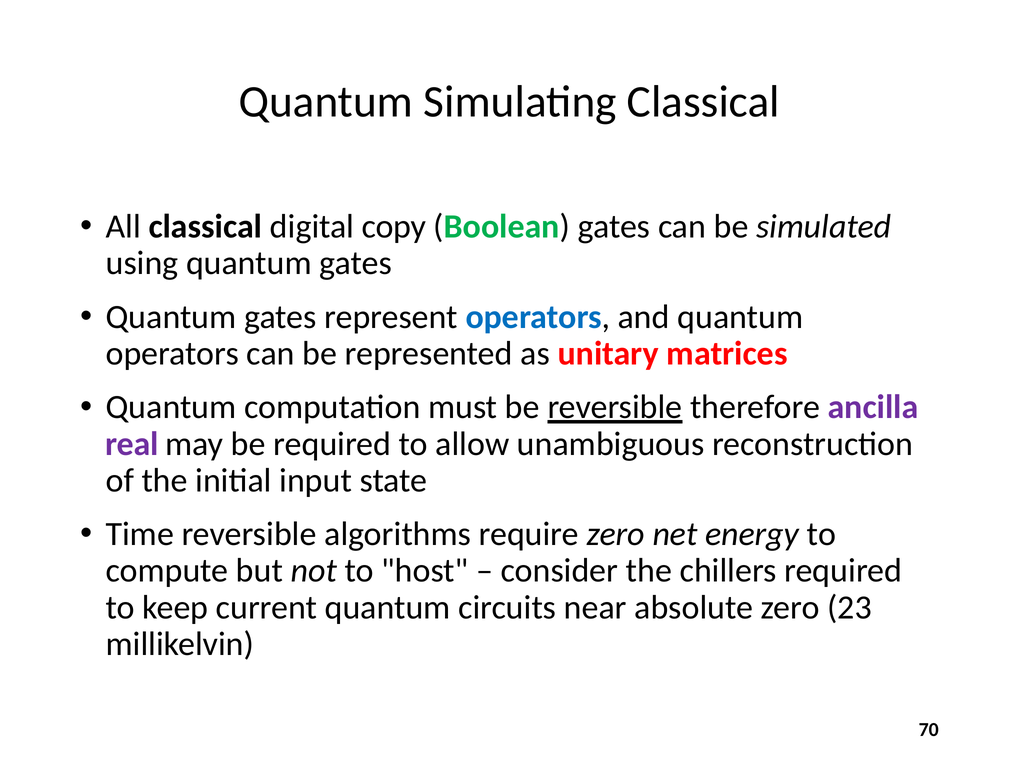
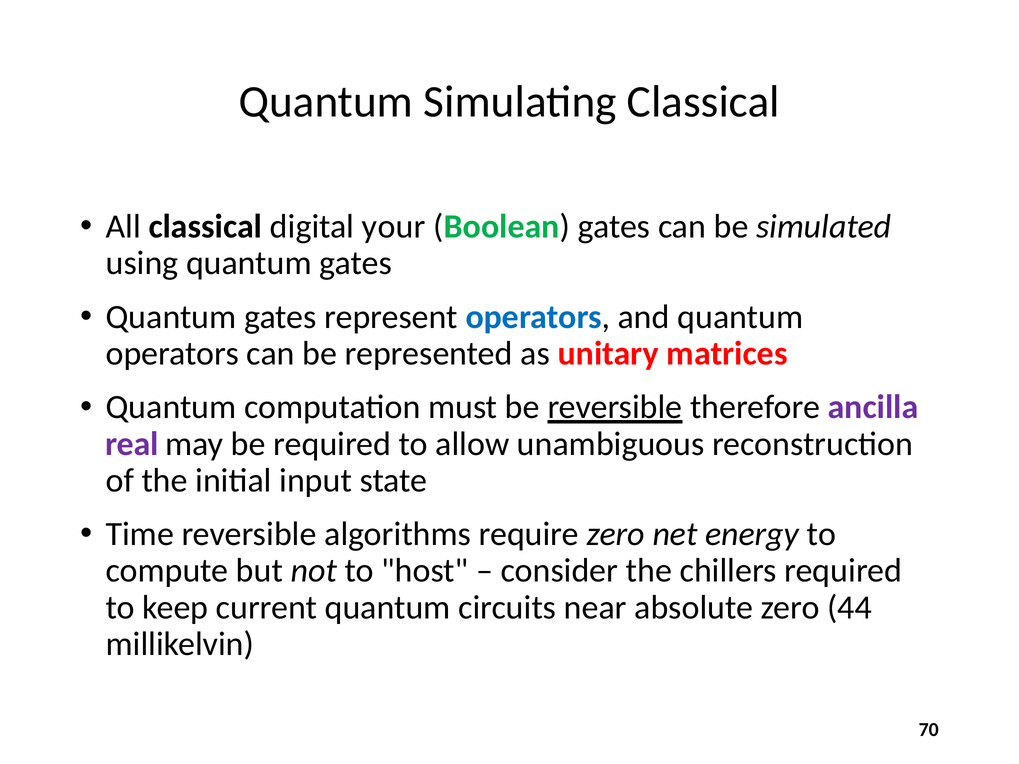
copy: copy -> your (394, 227)
23: 23 -> 44 (850, 608)
